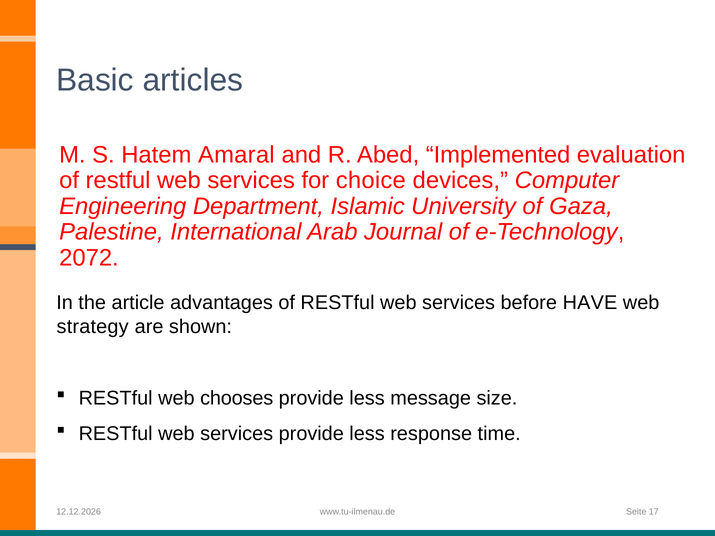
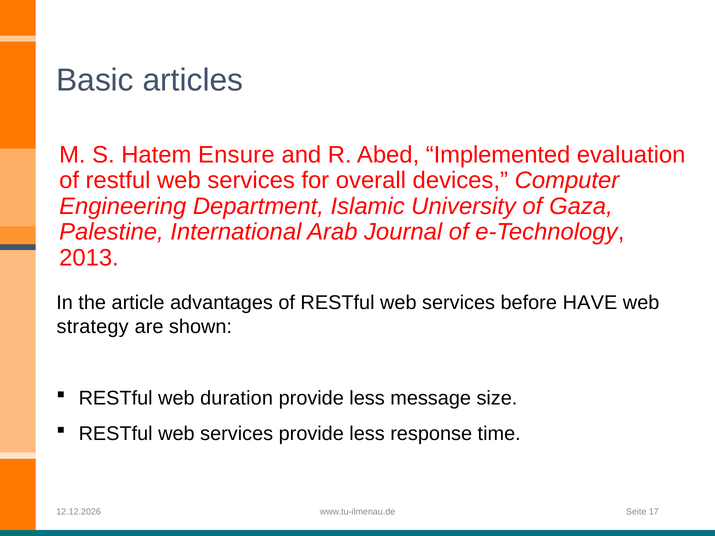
Amaral: Amaral -> Ensure (236, 155)
choice: choice -> overall (371, 181)
2072: 2072 -> 2013 (89, 258)
chooses: chooses -> duration (237, 398)
